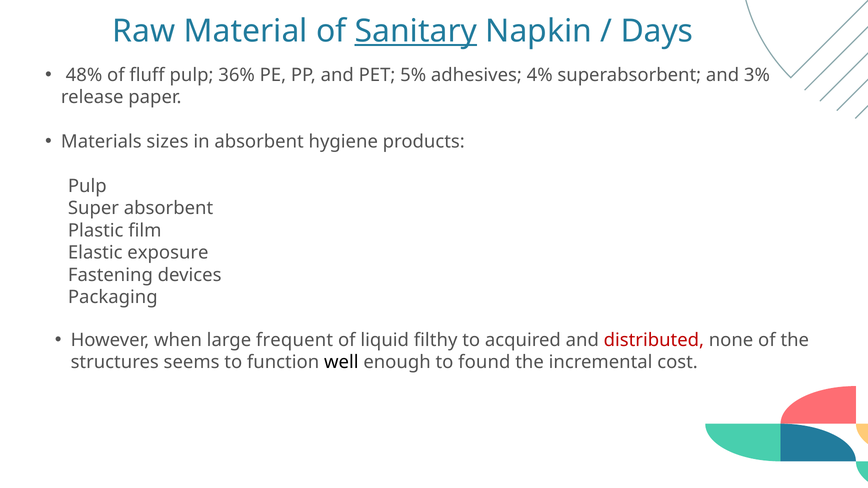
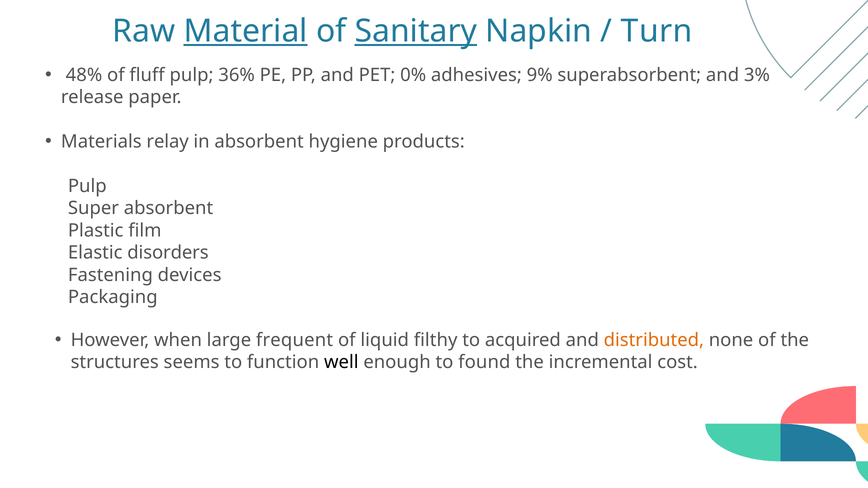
Material underline: none -> present (246, 31)
Days: Days -> Turn (657, 31)
5%: 5% -> 0% (413, 75)
4%: 4% -> 9% (540, 75)
sizes: sizes -> relay (168, 142)
exposure: exposure -> disorders (168, 253)
distributed colour: red -> orange (654, 340)
